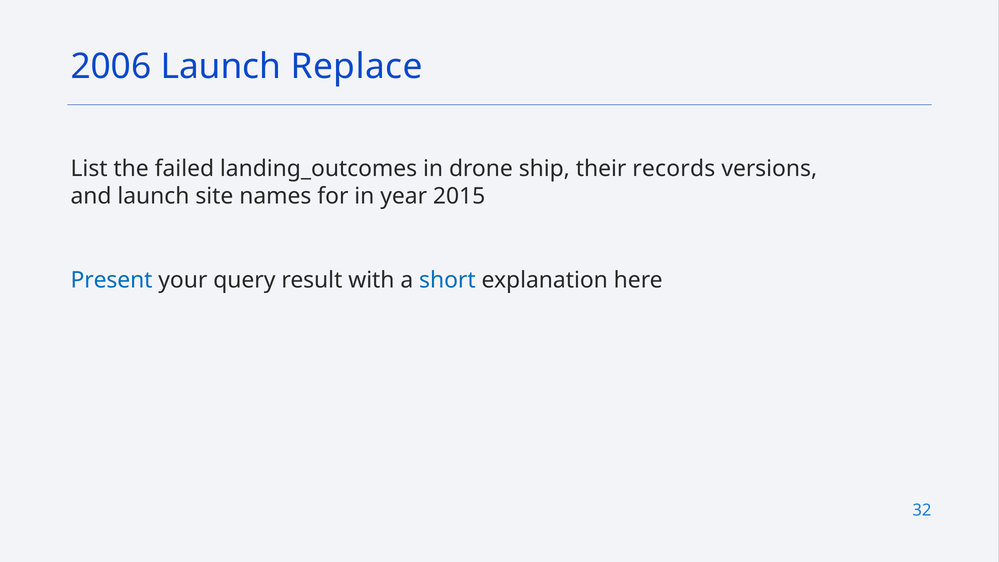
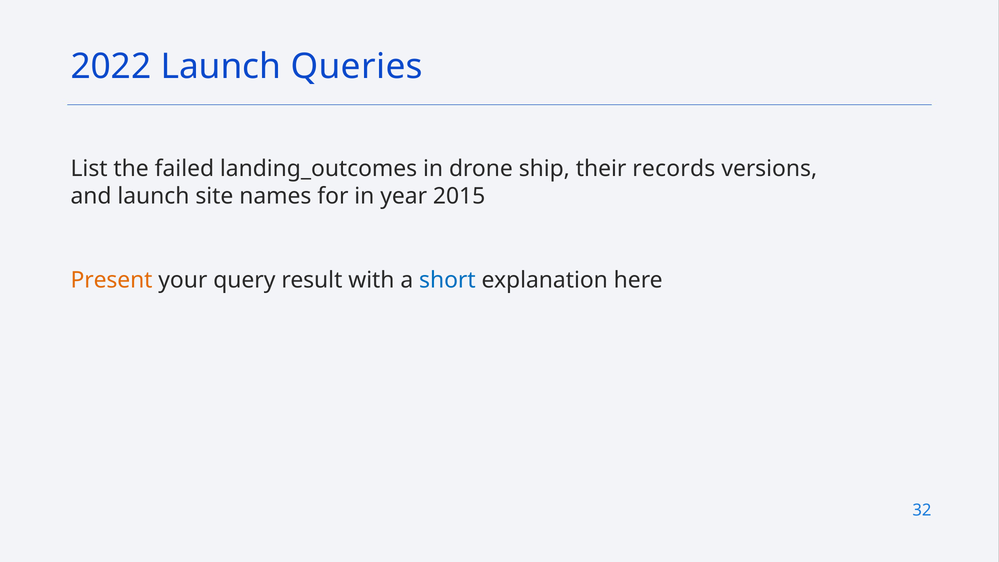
2006: 2006 -> 2022 (111, 67)
Replace: Replace -> Queries (357, 67)
Present colour: blue -> orange (112, 280)
